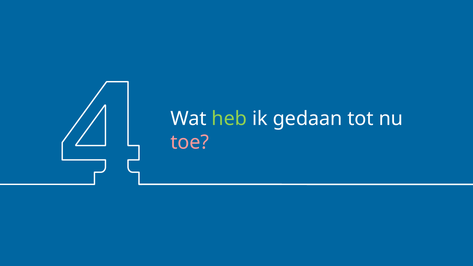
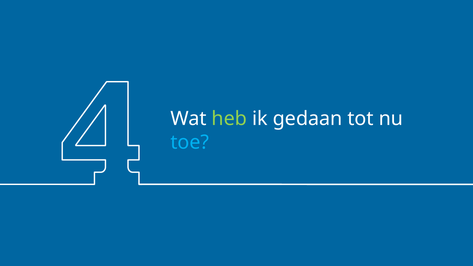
toe colour: pink -> light blue (190, 142)
